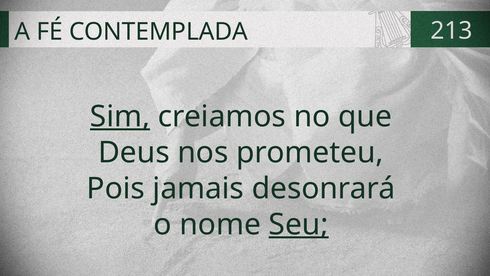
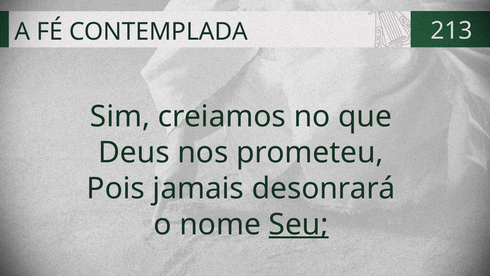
Sim underline: present -> none (120, 116)
